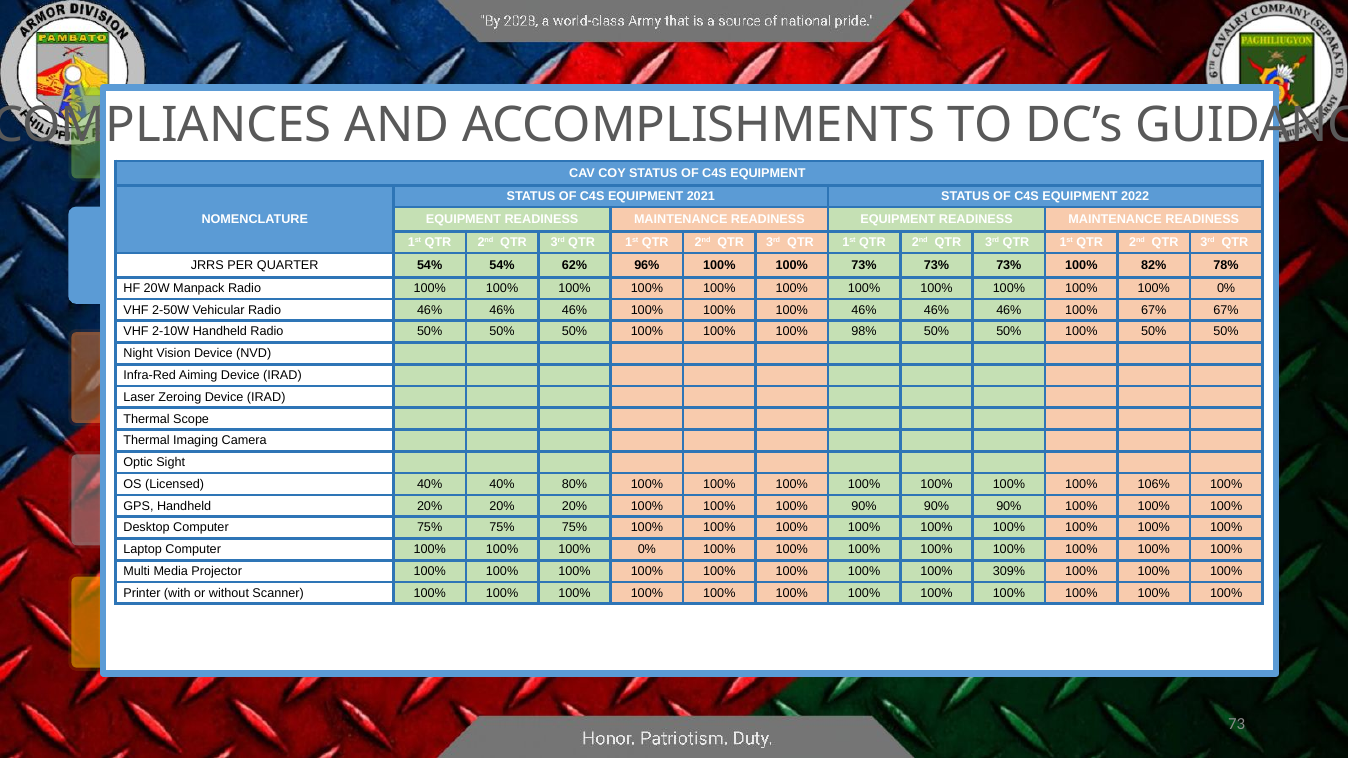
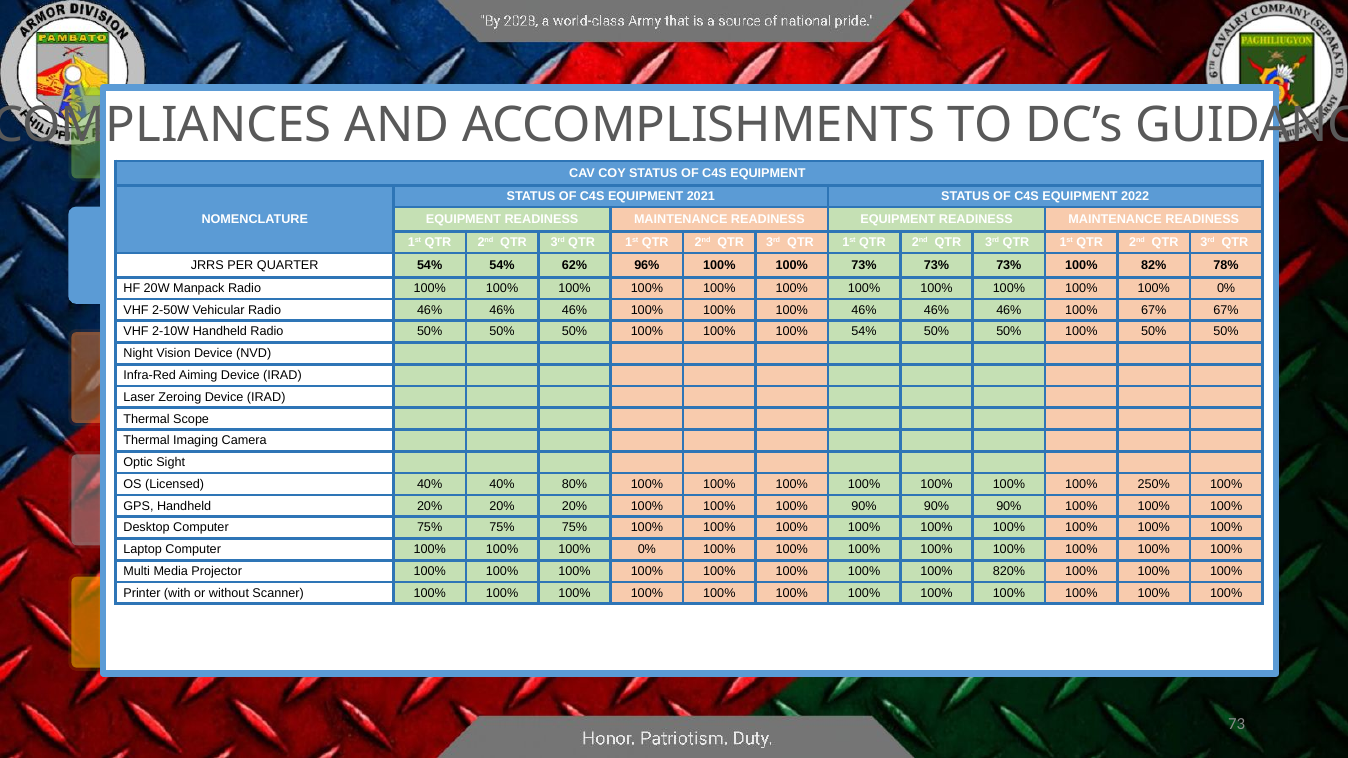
100% 98%: 98% -> 54% (864, 332)
106%: 106% -> 250% (1154, 484)
309%: 309% -> 820% (1009, 571)
